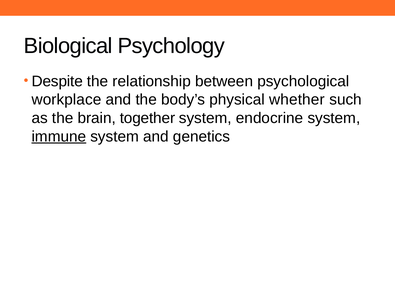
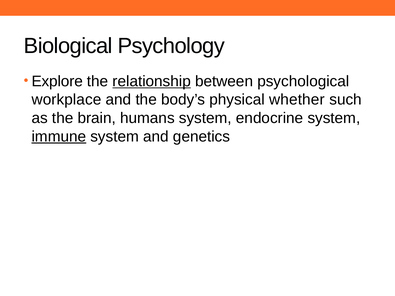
Despite: Despite -> Explore (57, 81)
relationship underline: none -> present (152, 81)
together: together -> humans (147, 118)
